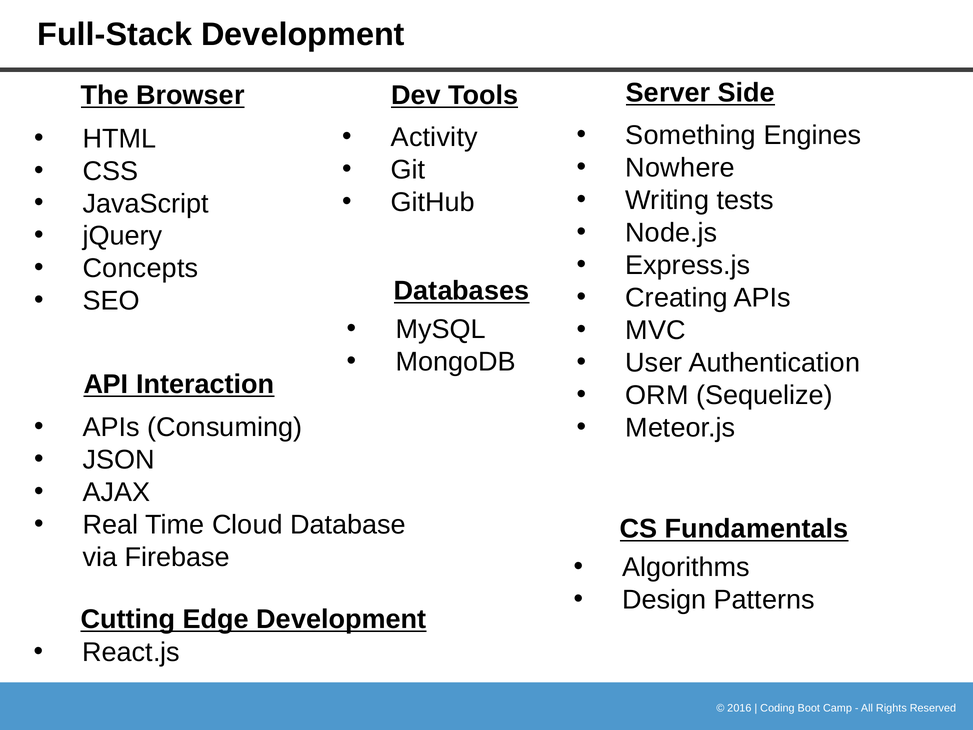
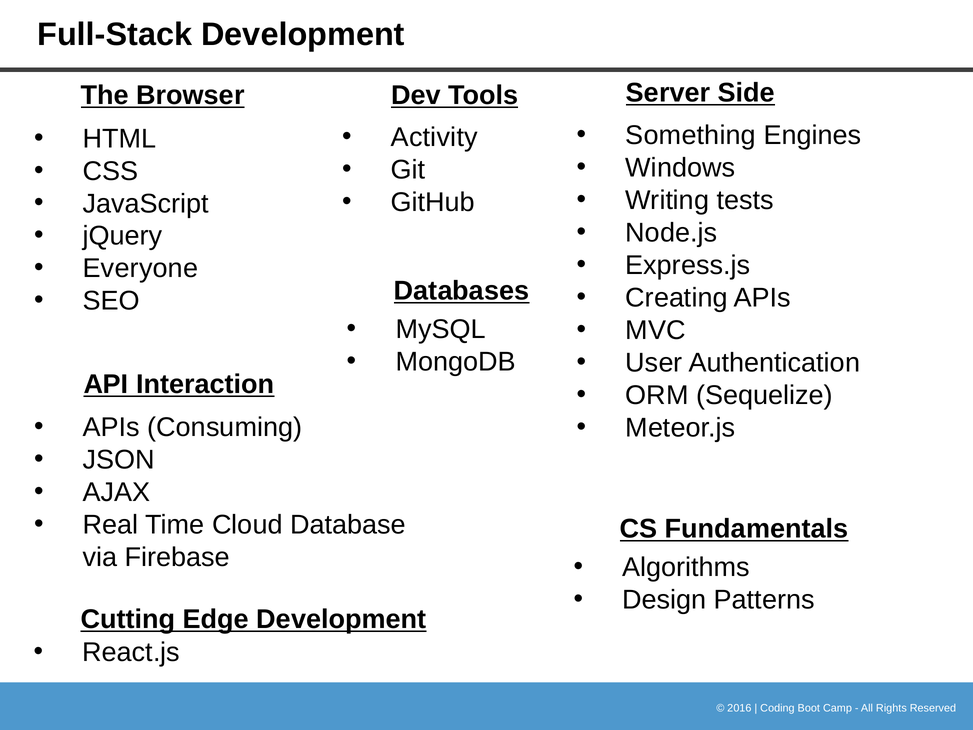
Nowhere: Nowhere -> Windows (680, 168)
Concepts: Concepts -> Everyone (140, 268)
